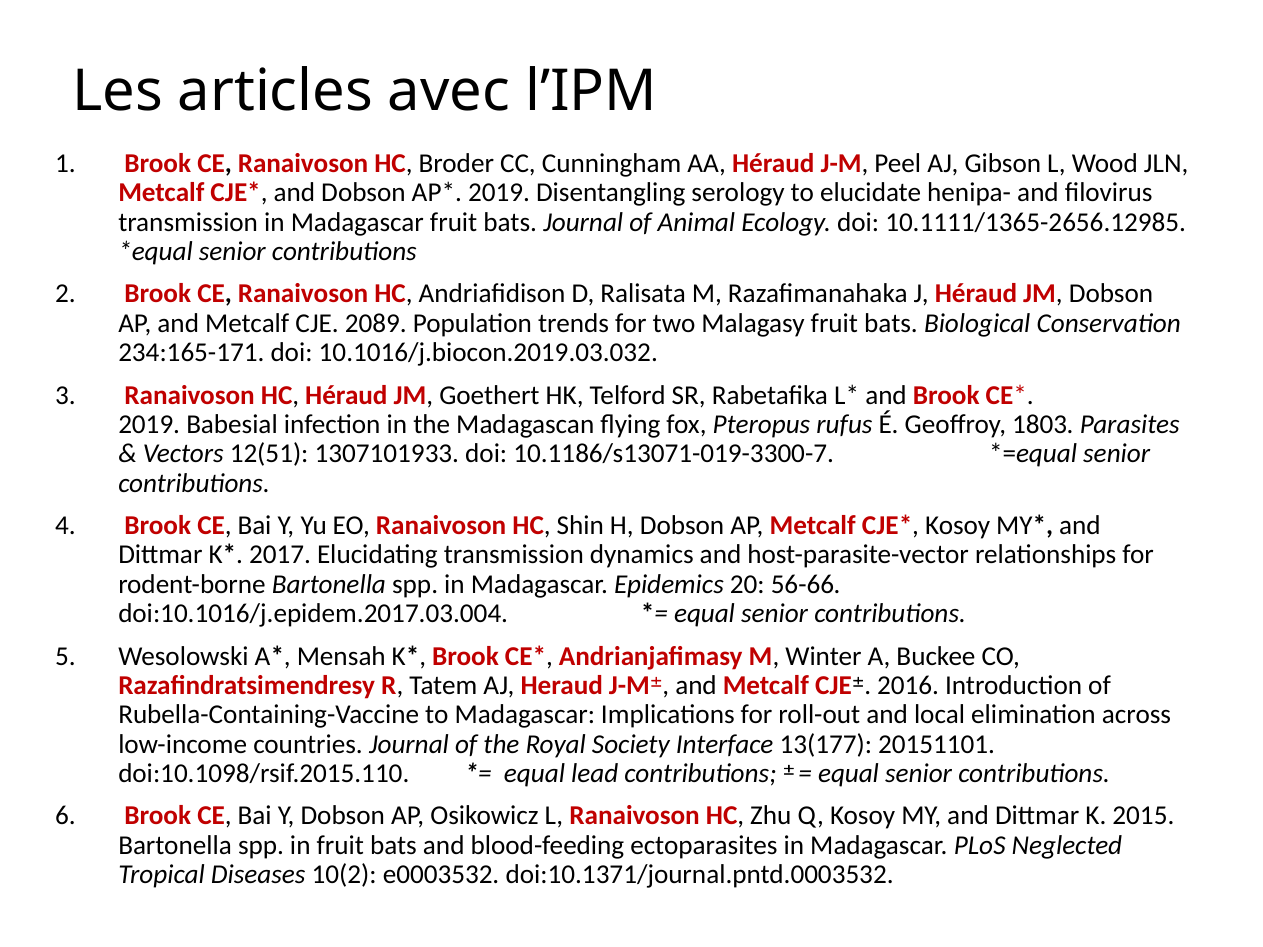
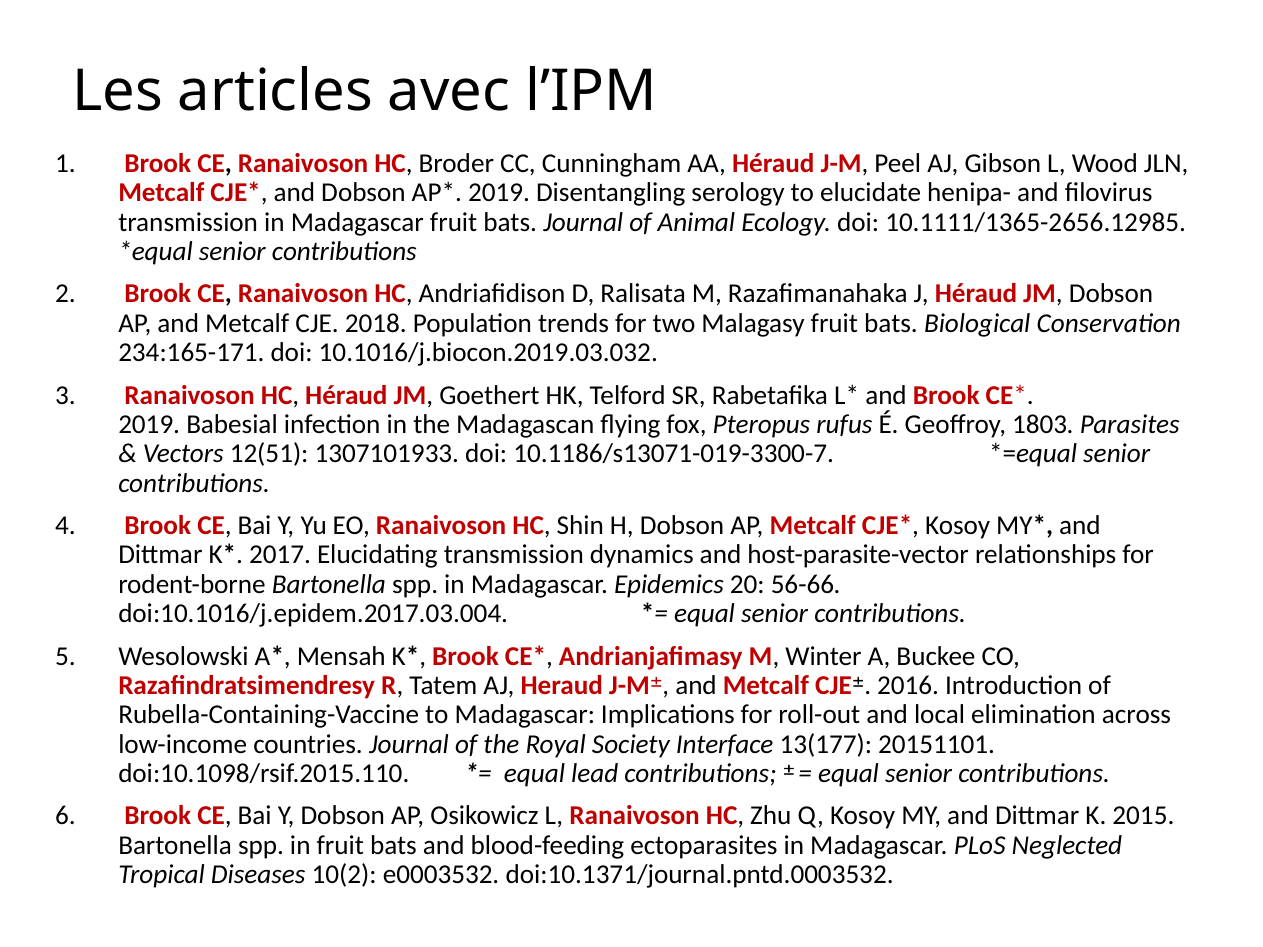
2089: 2089 -> 2018 (376, 323)
